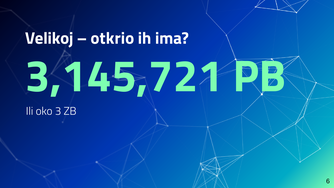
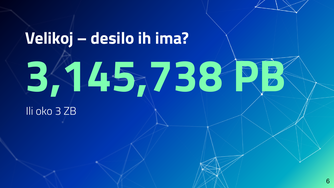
otkrio: otkrio -> desilo (112, 38)
3,145,721: 3,145,721 -> 3,145,738 (124, 77)
